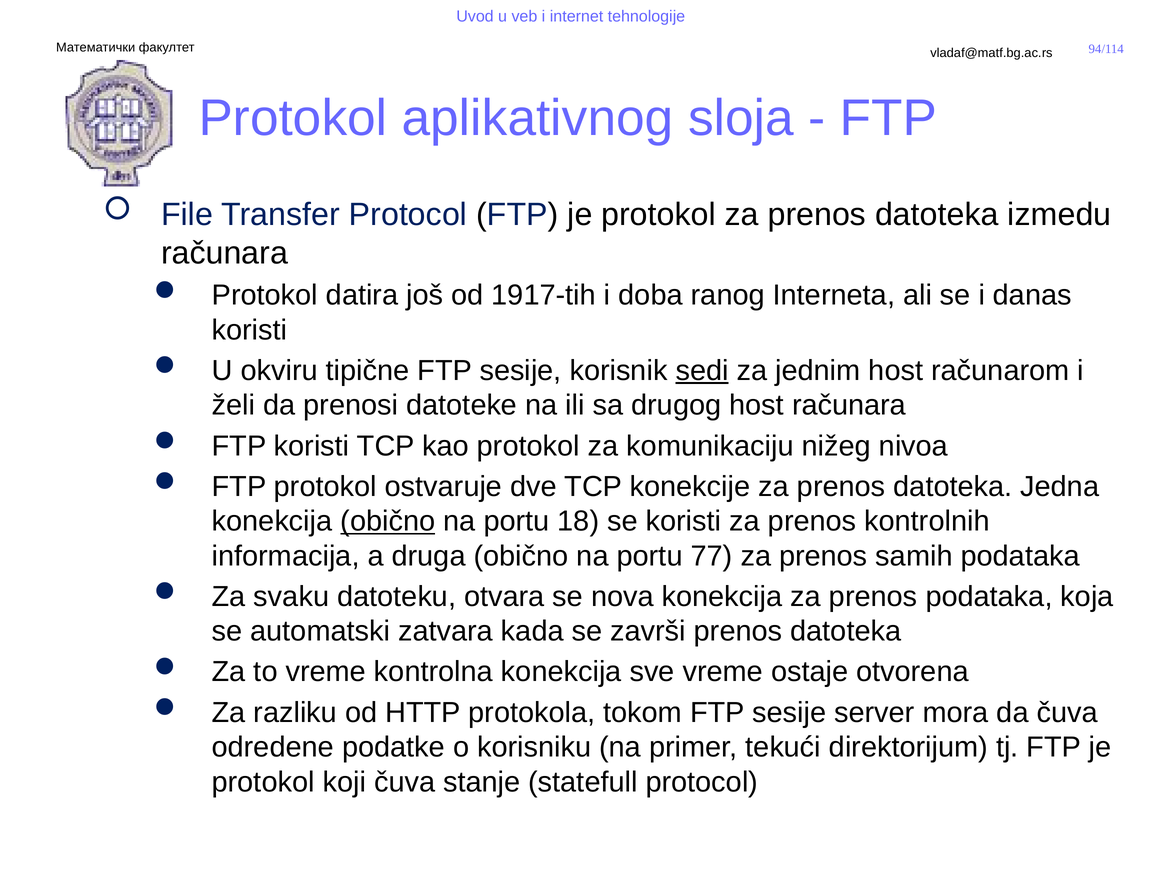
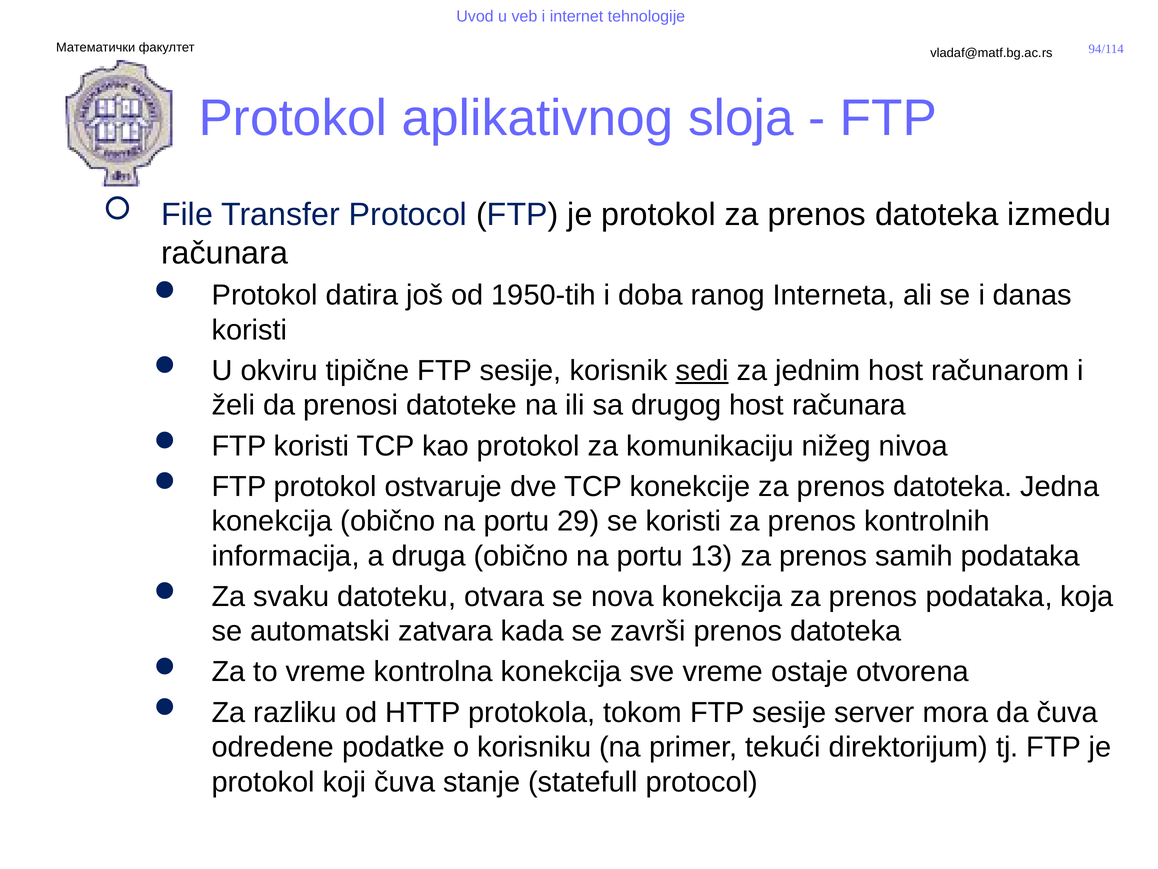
1917-tih: 1917-tih -> 1950-tih (544, 295)
obično underline: present -> none (388, 521)
18: 18 -> 29 (578, 521)
77: 77 -> 13 (712, 556)
